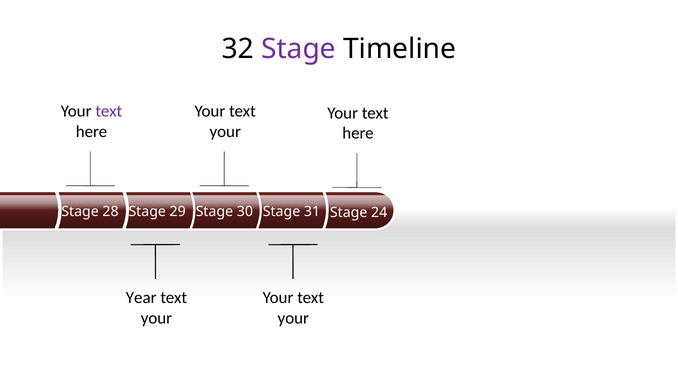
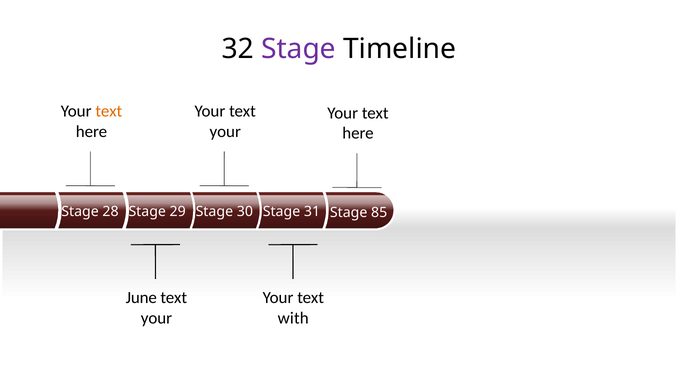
text colour: purple -> orange (109, 111)
24: 24 -> 85 (379, 213)
Year: Year -> June (141, 298)
your: your -> with (293, 318)
